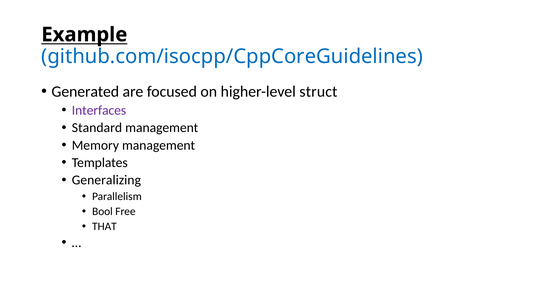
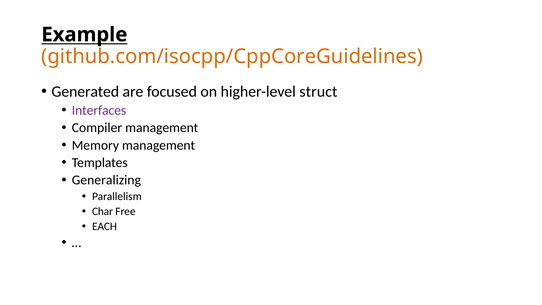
github.com/isocpp/CppCoreGuidelines colour: blue -> orange (232, 57)
Standard: Standard -> Compiler (97, 128)
Bool: Bool -> Char (102, 211)
THAT: THAT -> EACH (104, 226)
